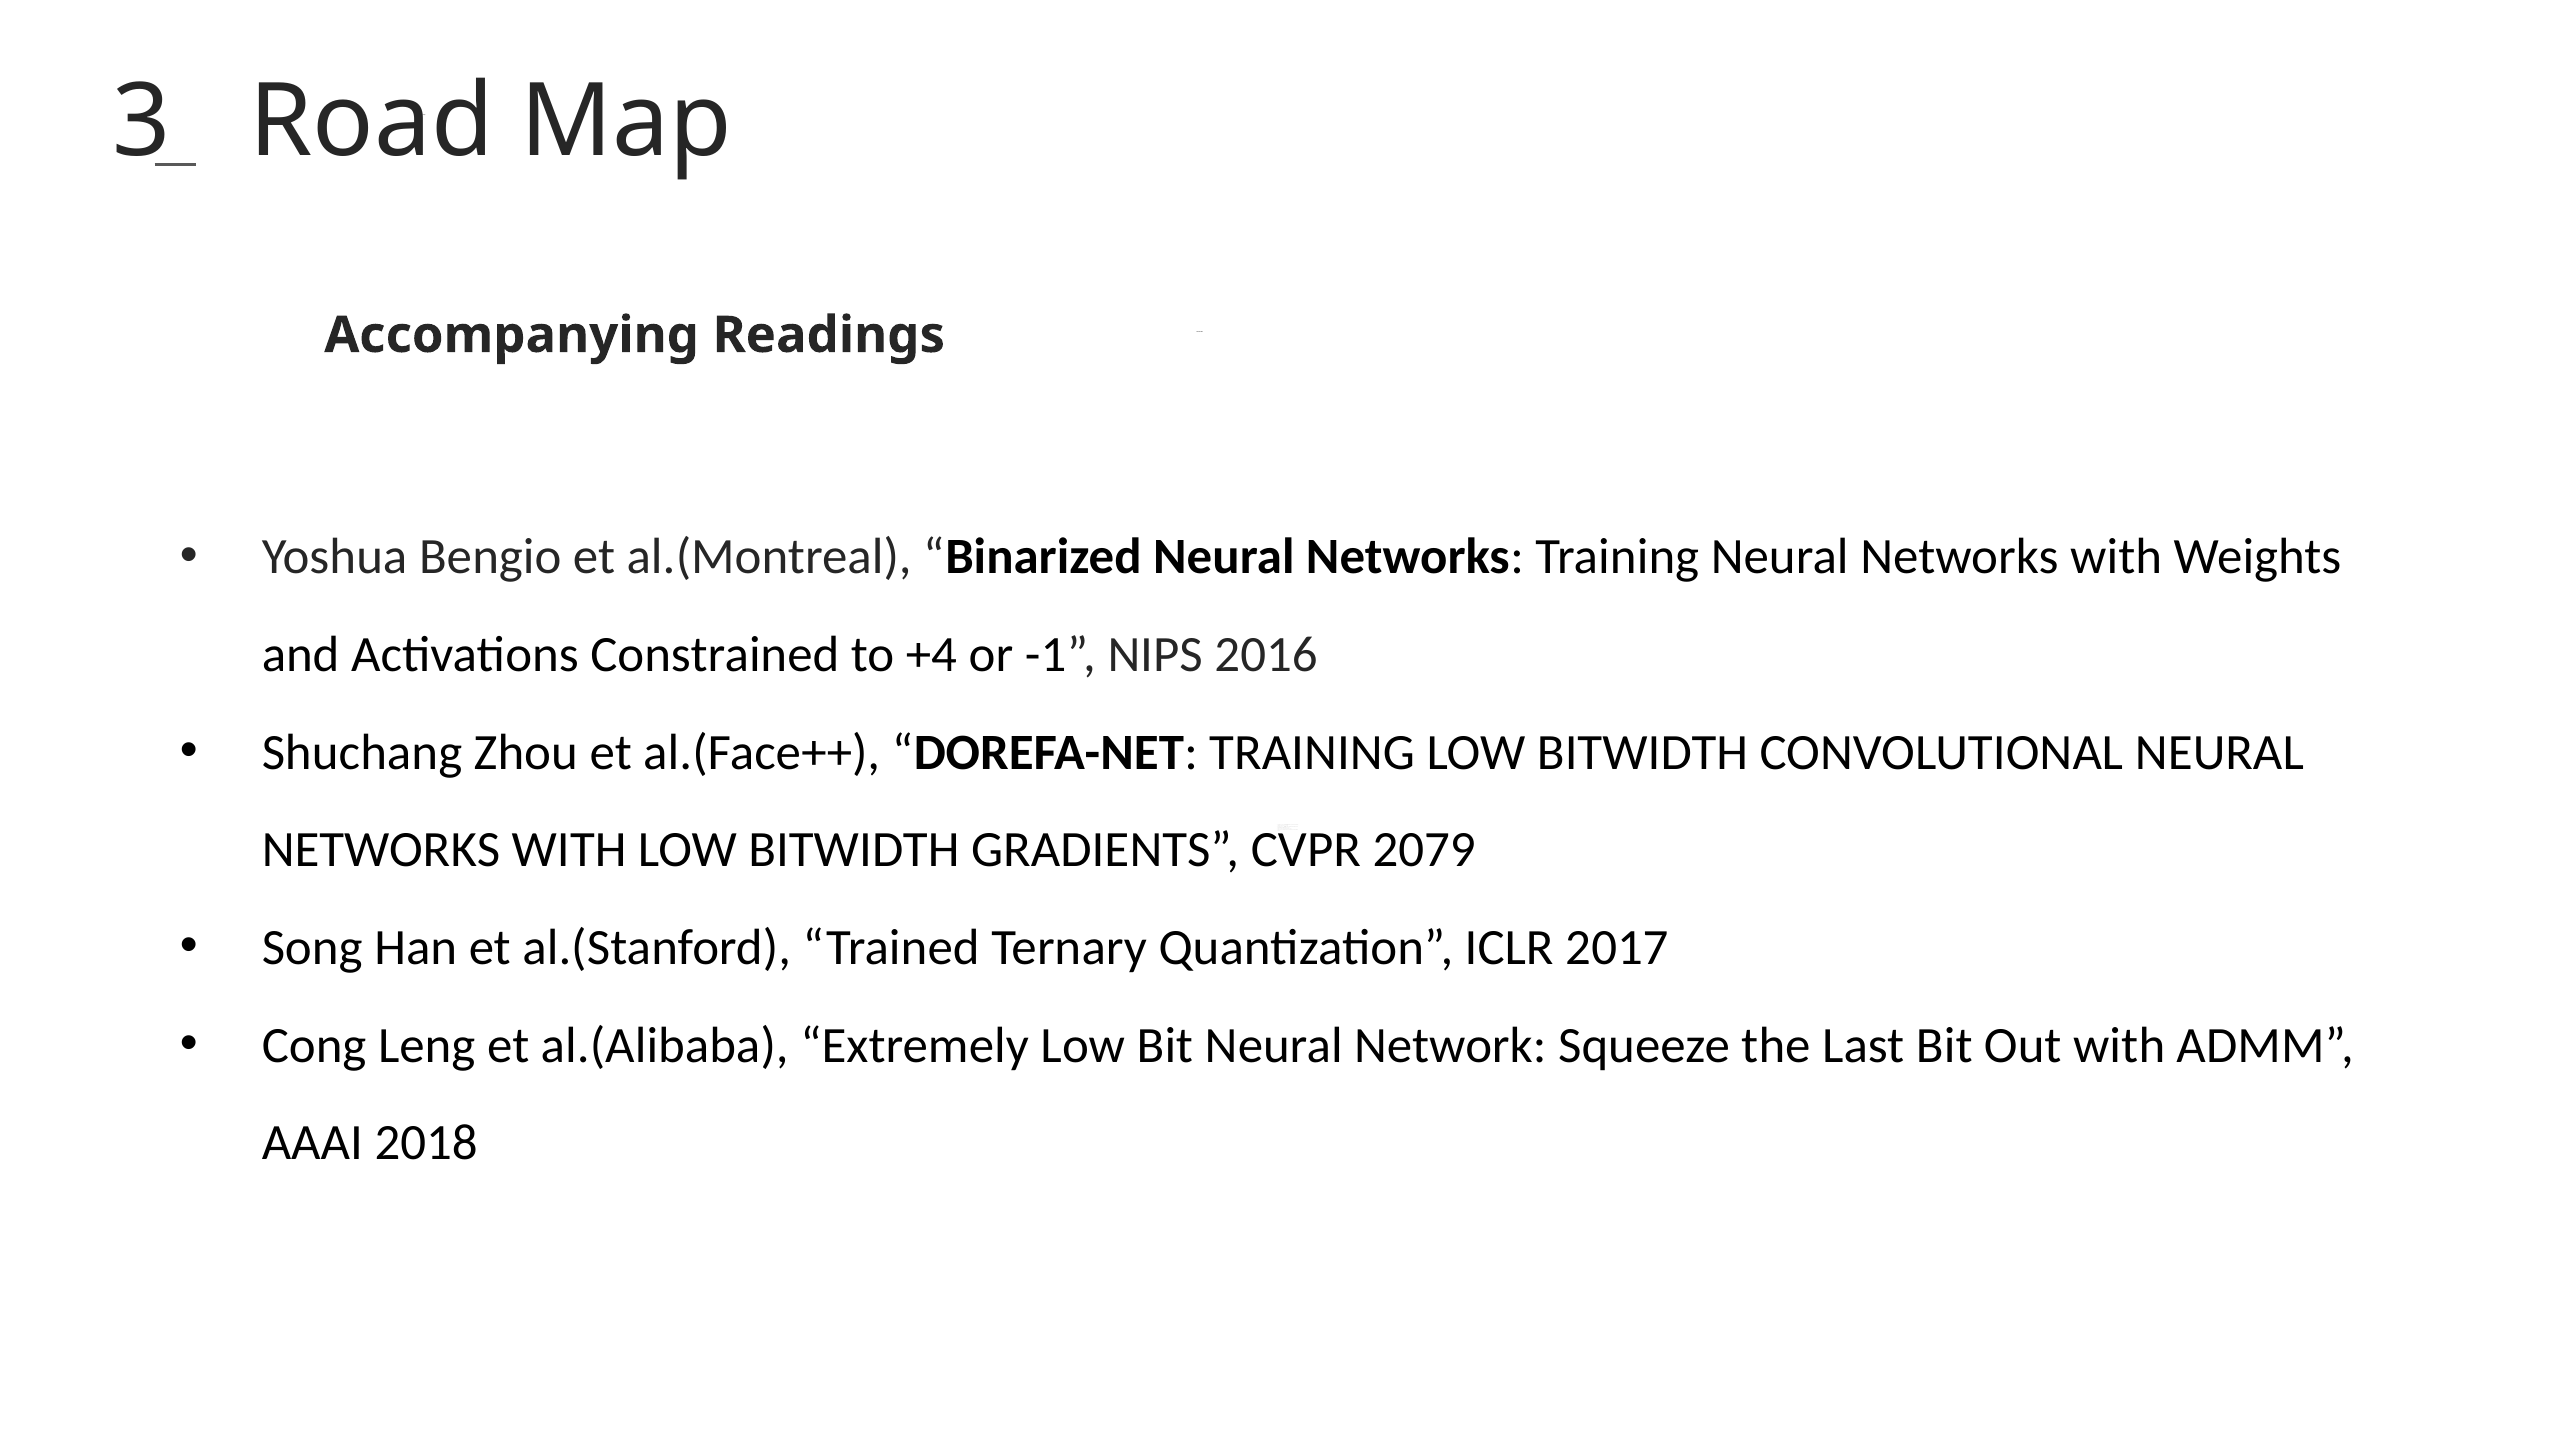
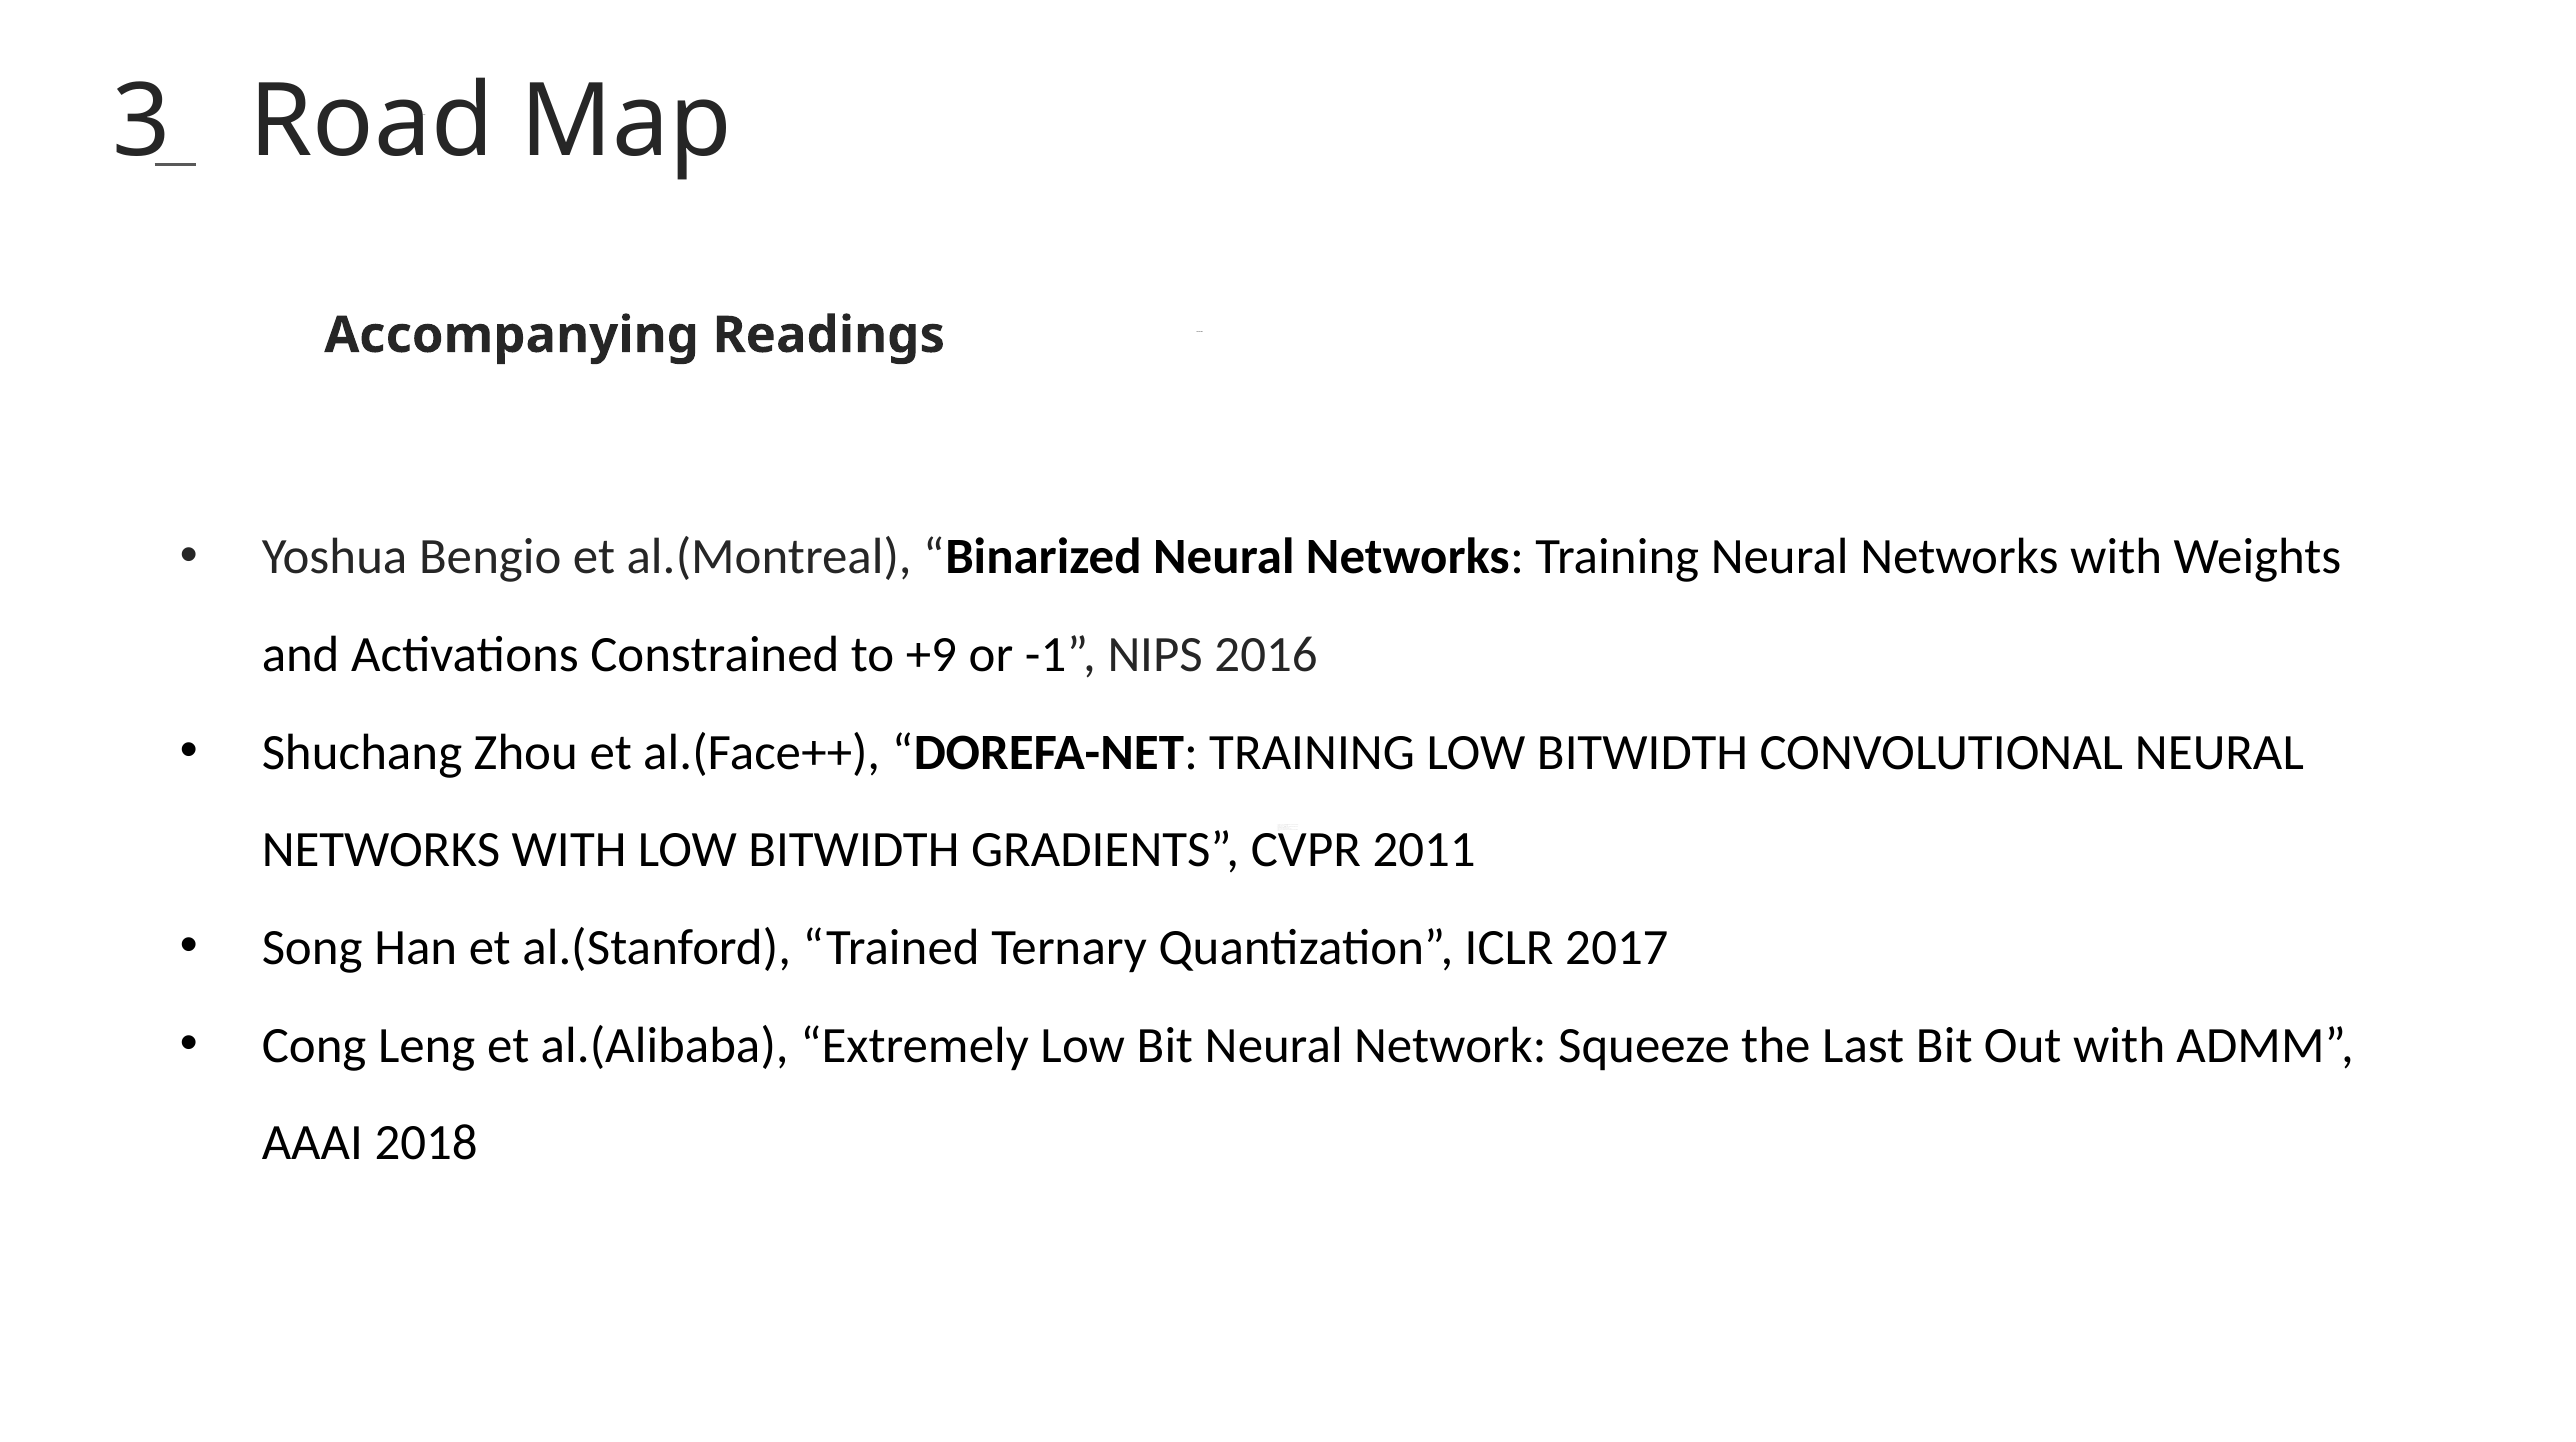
+4: +4 -> +9 (931, 655)
2079: 2079 -> 2011 (1424, 850)
